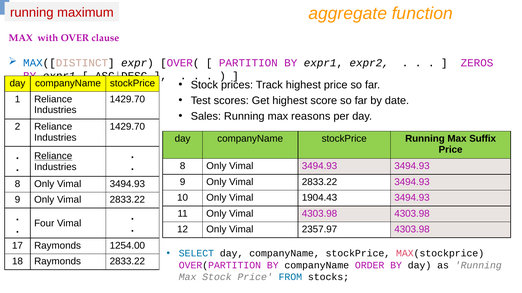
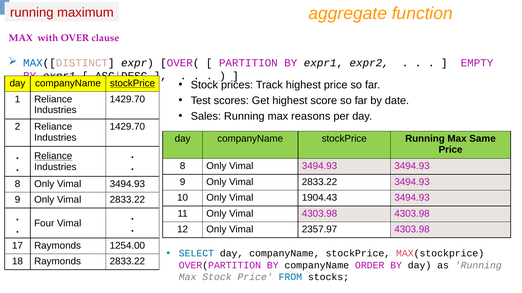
ZEROS: ZEROS -> EMPTY (477, 63)
stockPrice underline: none -> present (132, 84)
Suffix: Suffix -> Same (483, 139)
